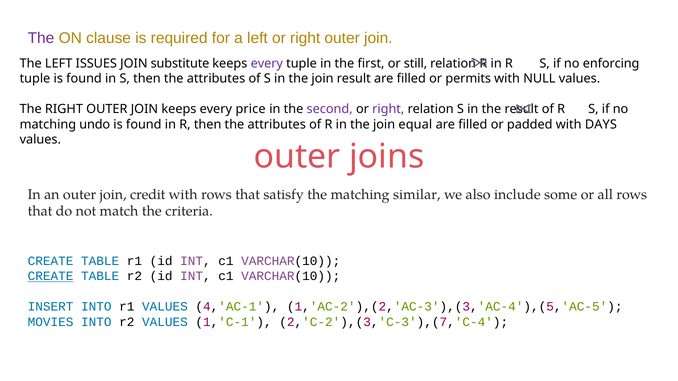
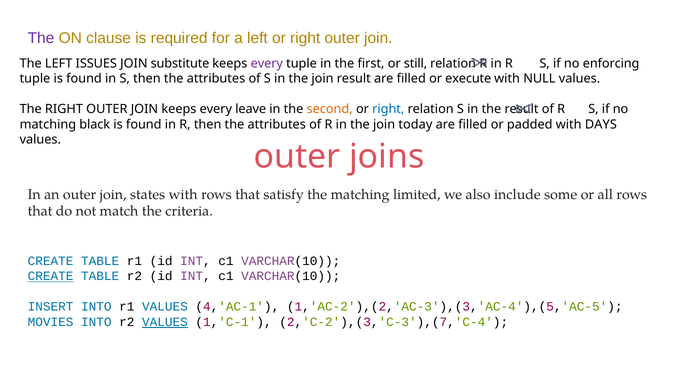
permits: permits -> execute (468, 79)
price: price -> leave (251, 109)
second colour: purple -> orange (330, 109)
right colour: purple -> blue (388, 109)
undo: undo -> black (95, 124)
equal: equal -> today (415, 124)
credit: credit -> states (148, 195)
similar: similar -> limited (417, 195)
VALUES underline: none -> present (165, 322)
